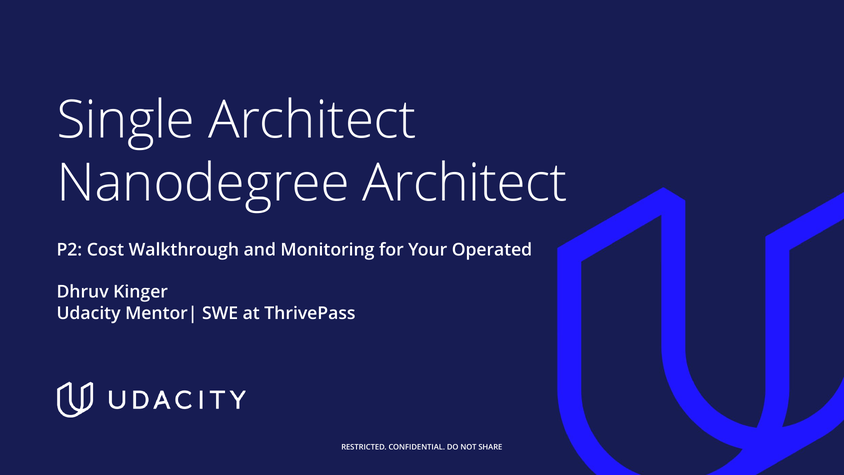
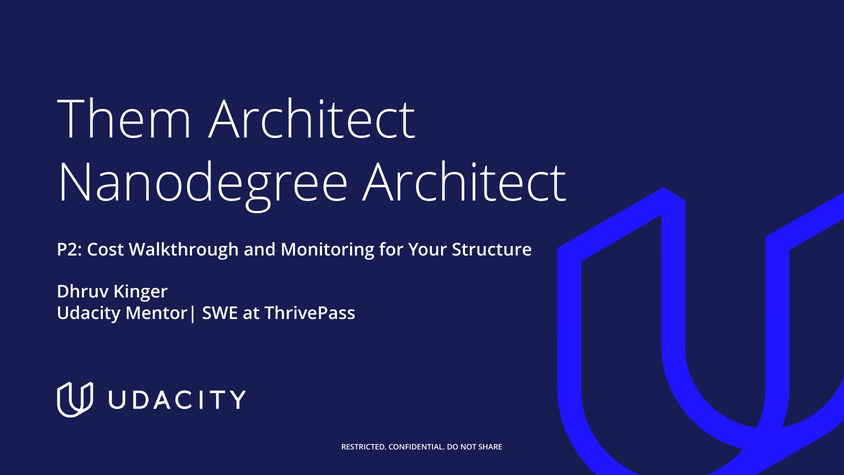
Single: Single -> Them (125, 120)
Operated: Operated -> Structure (492, 250)
